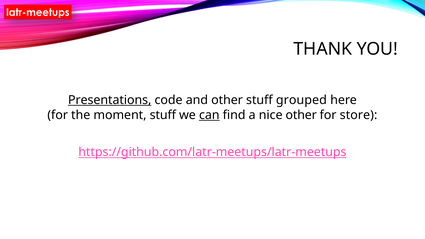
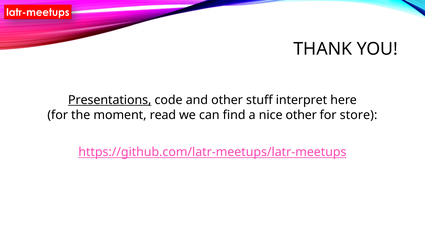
grouped: grouped -> interpret (301, 100)
moment stuff: stuff -> read (163, 115)
can underline: present -> none (209, 115)
